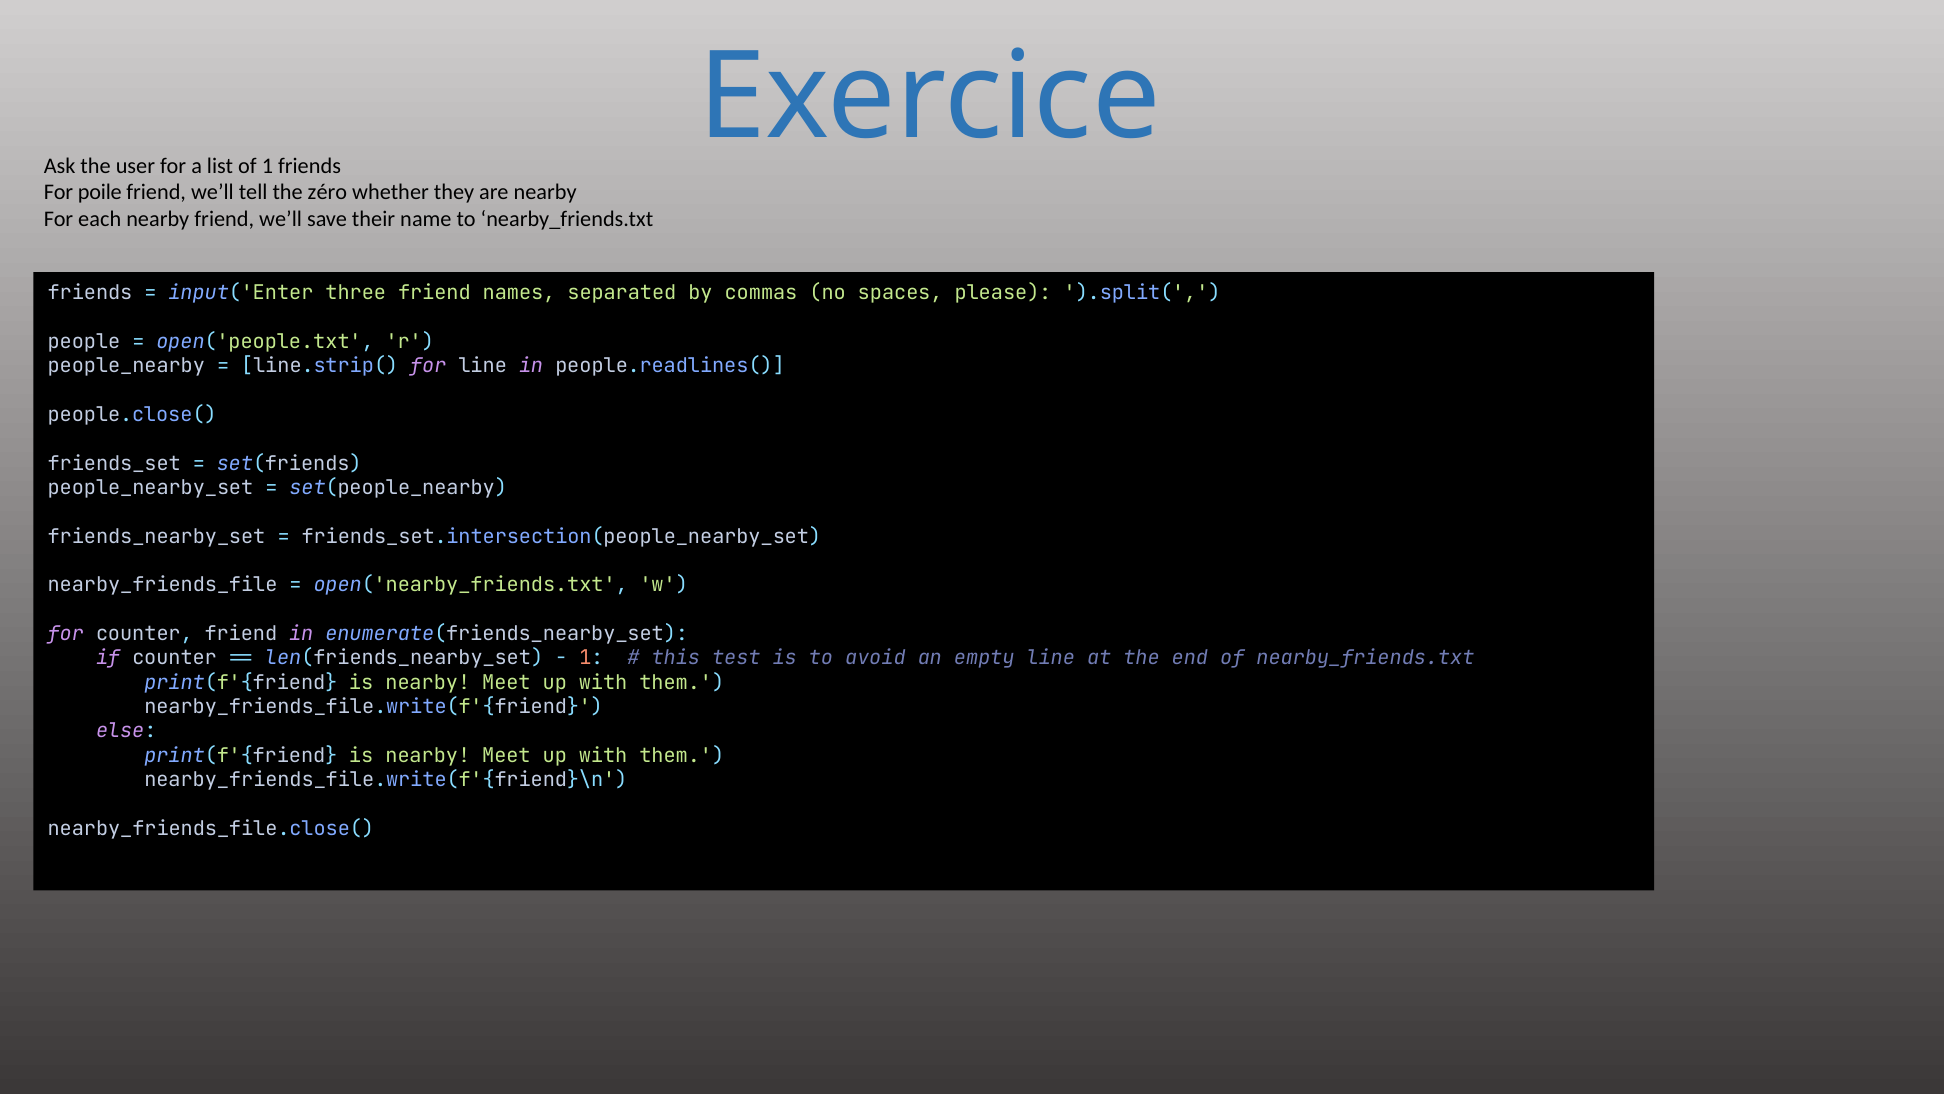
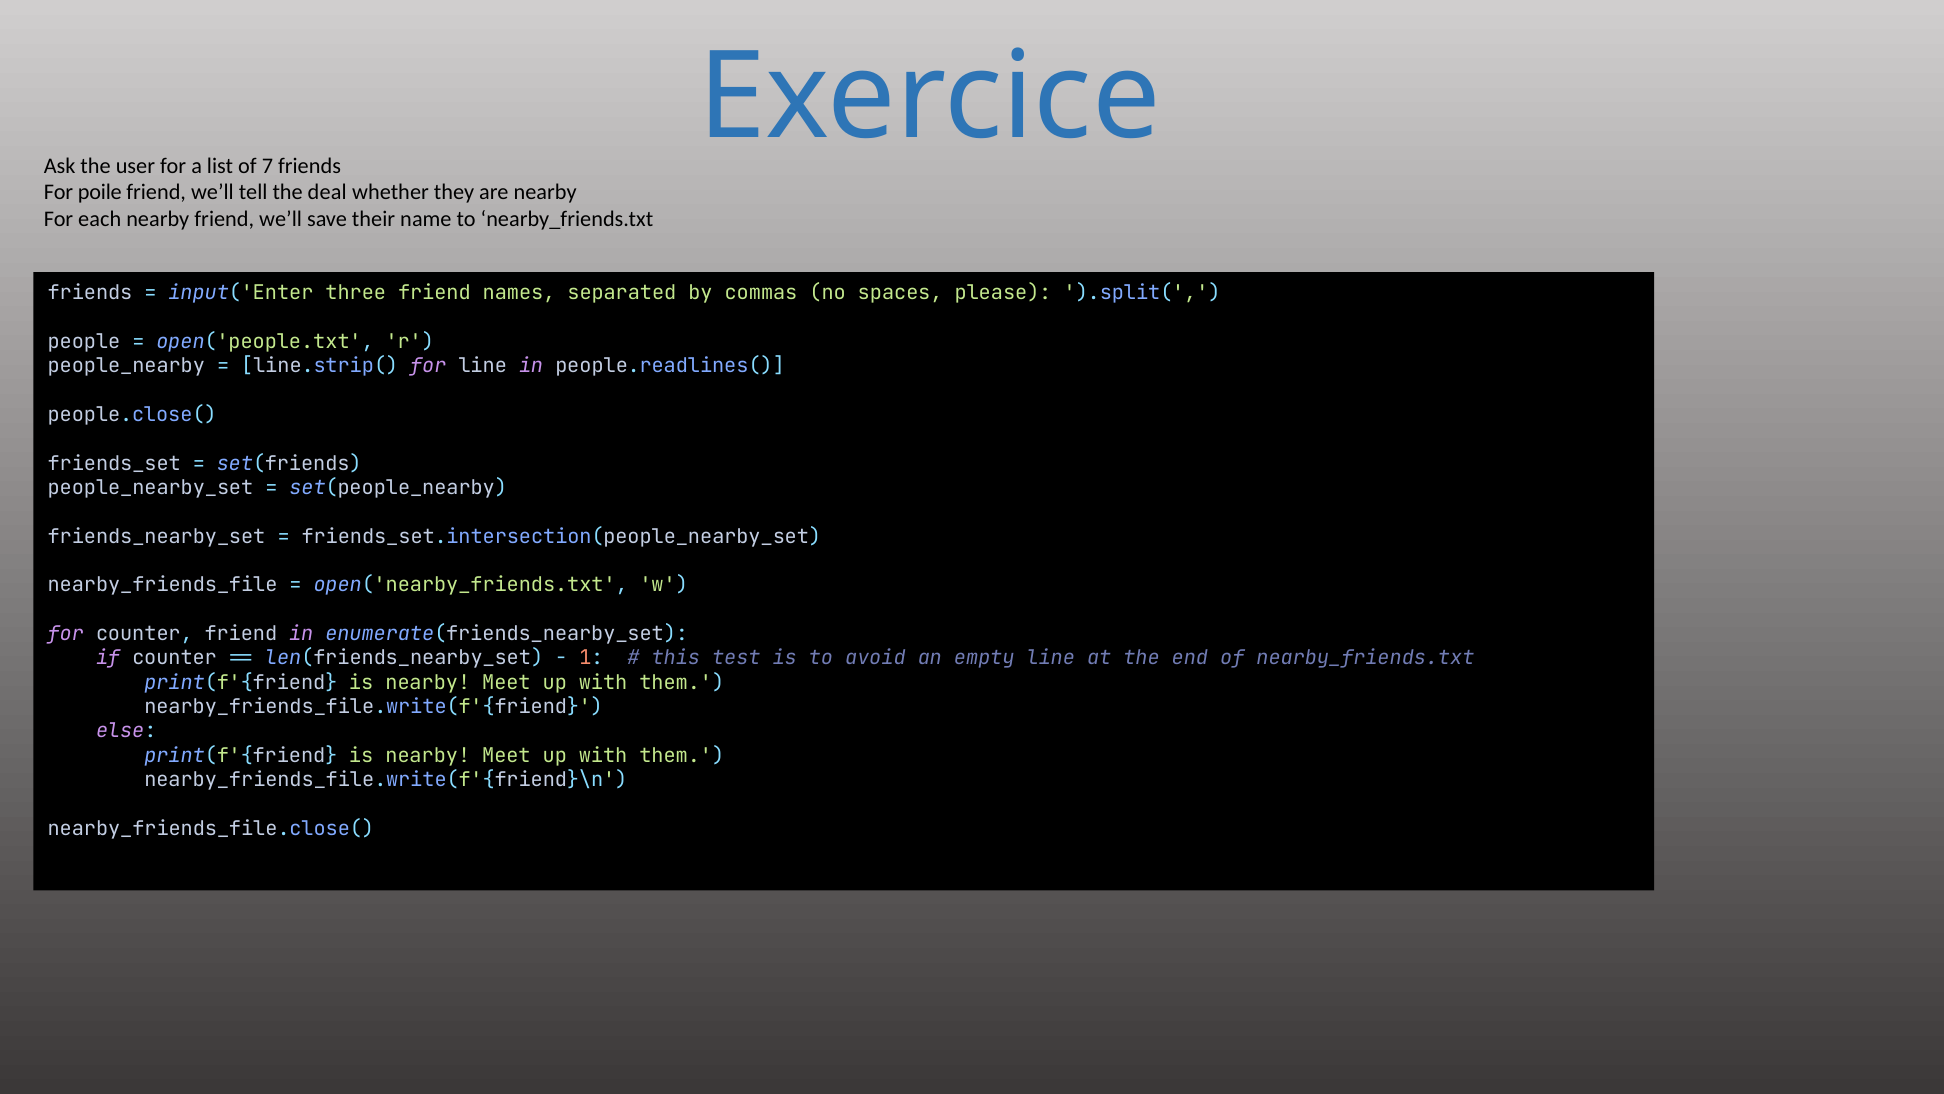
of 1: 1 -> 7 (267, 166)
zéro: zéro -> deal (327, 193)
